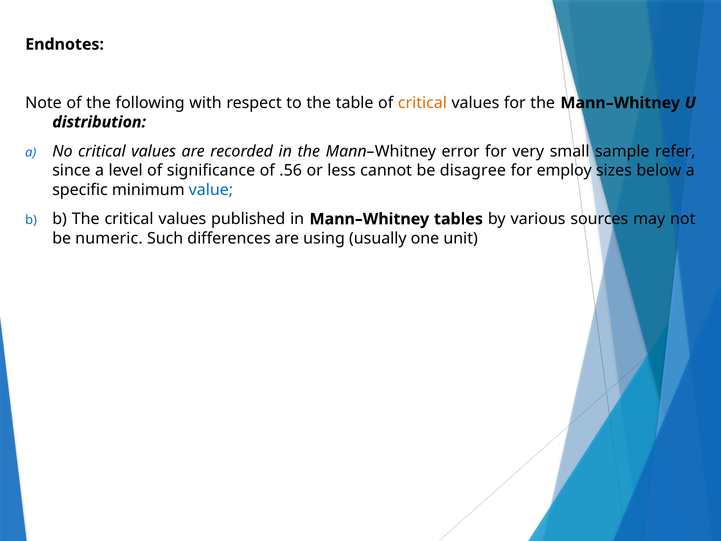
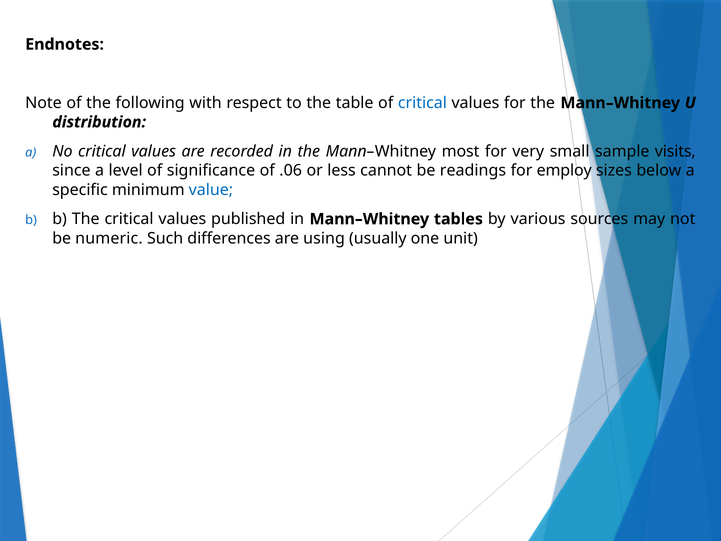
critical colour: orange -> blue (422, 103)
error: error -> most (461, 151)
refer: refer -> visits (675, 151)
.56: .56 -> .06 (291, 171)
disagree: disagree -> readings (473, 171)
